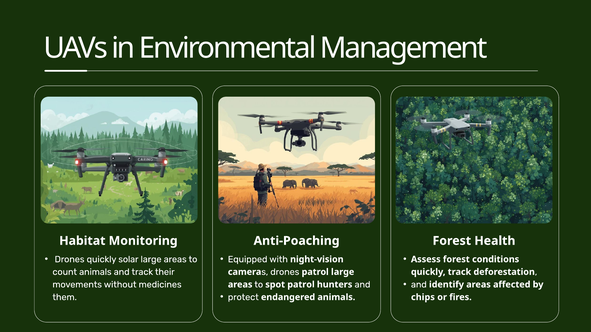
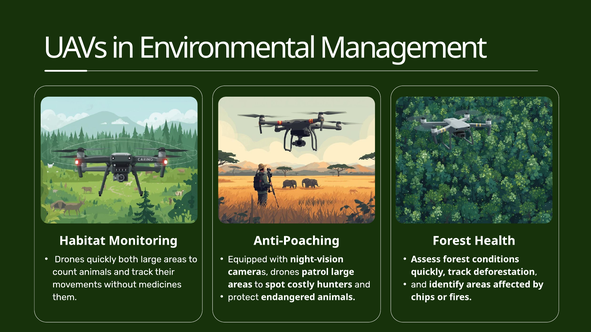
solar: solar -> both (128, 260)
spot patrol: patrol -> costly (301, 285)
